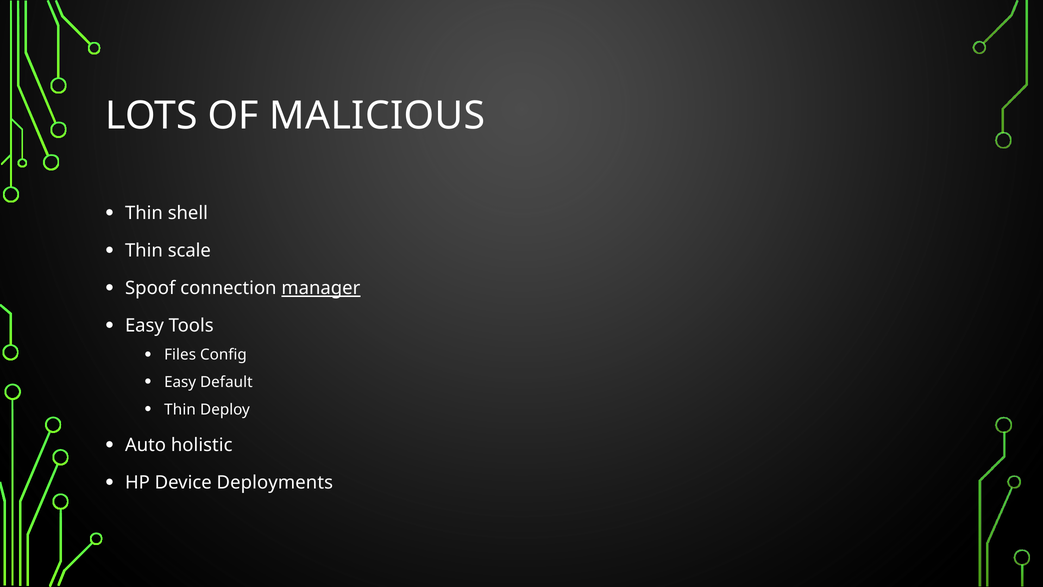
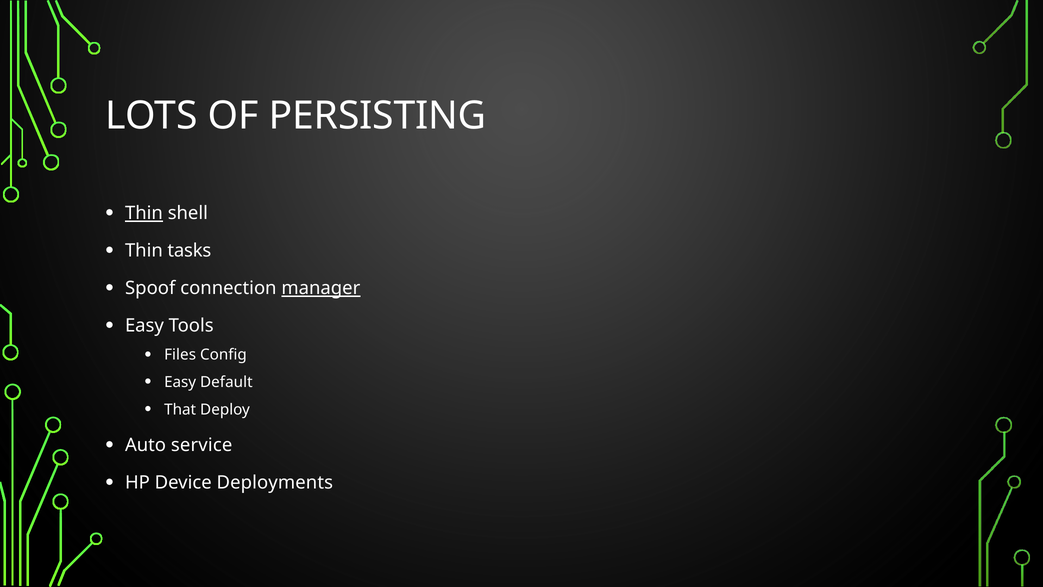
MALICIOUS: MALICIOUS -> PERSISTING (378, 116)
Thin underline: none -> present (144, 213)
scale: scale -> tasks (189, 251)
Thin: Thin -> That (180, 409)
holistic: holistic -> service (202, 445)
